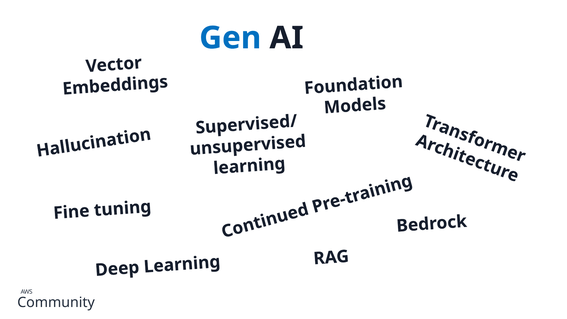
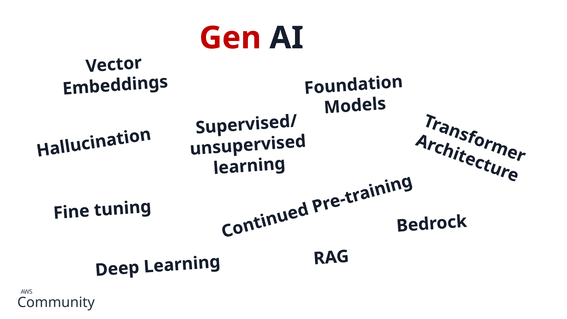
Gen colour: blue -> red (230, 38)
